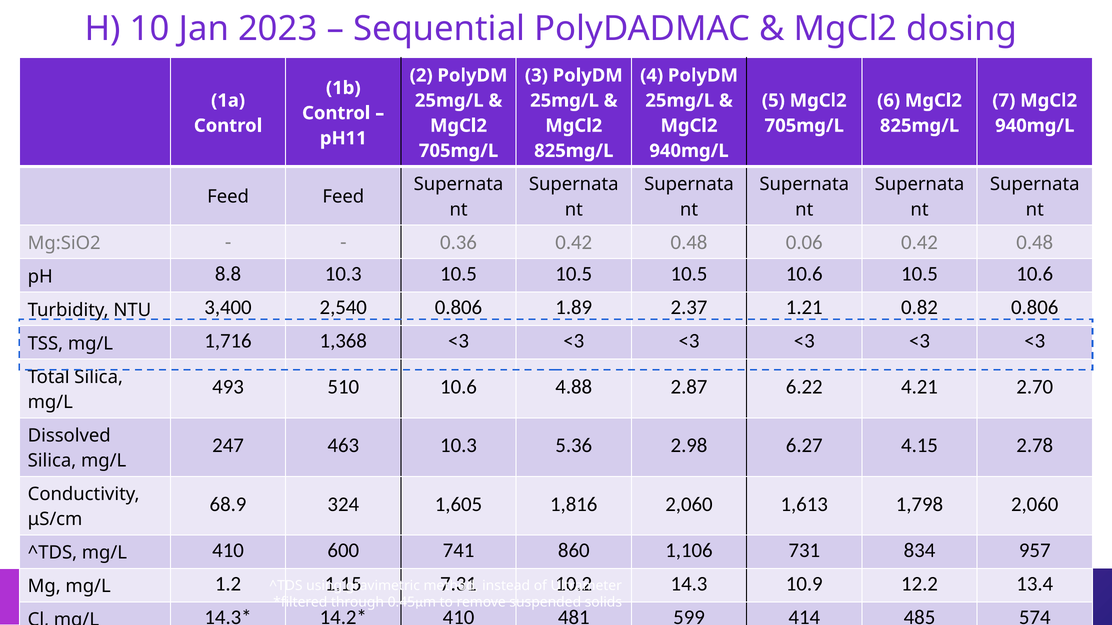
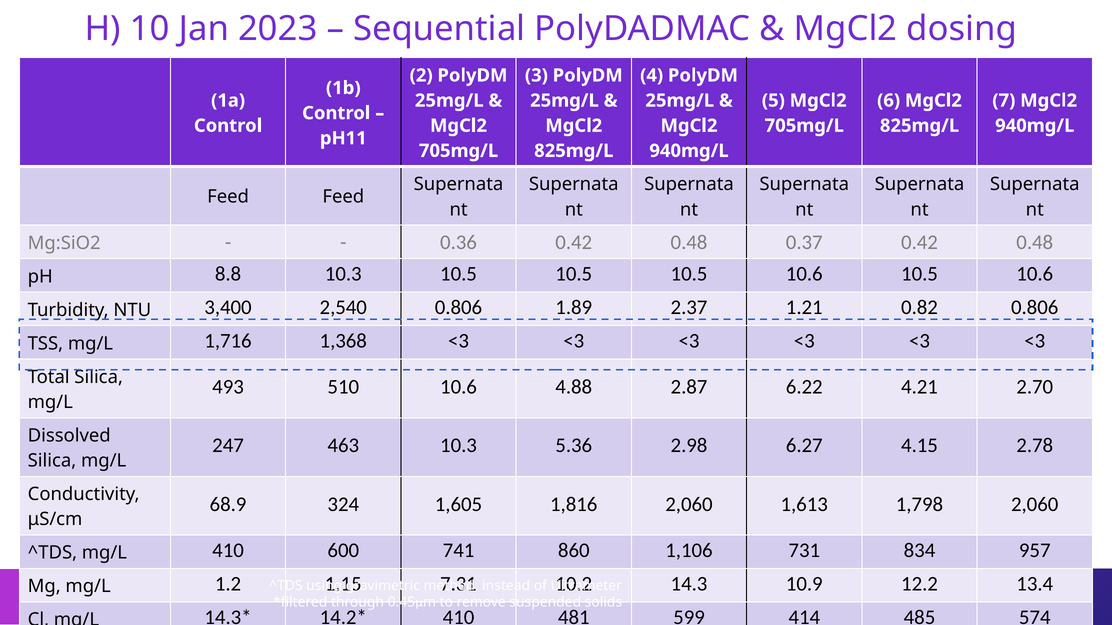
0.06: 0.06 -> 0.37 (804, 243)
